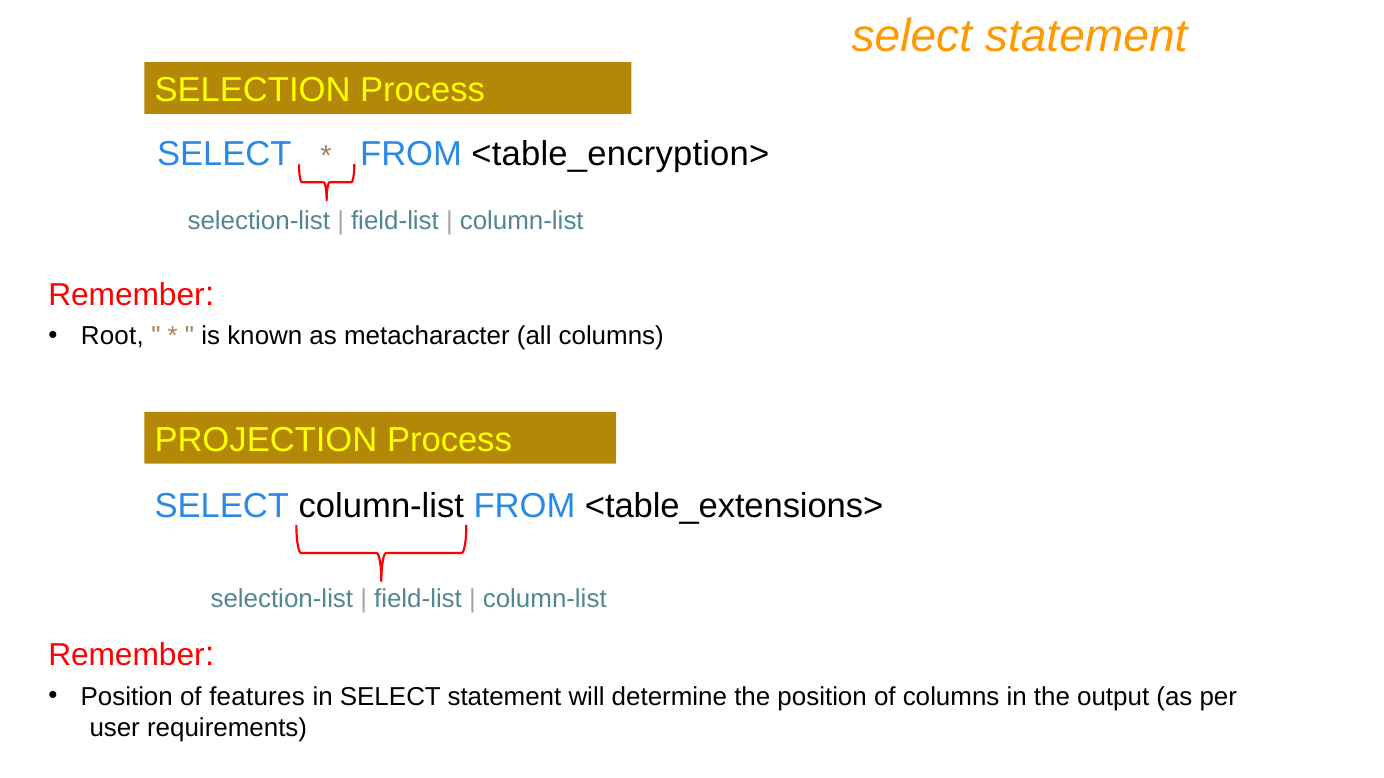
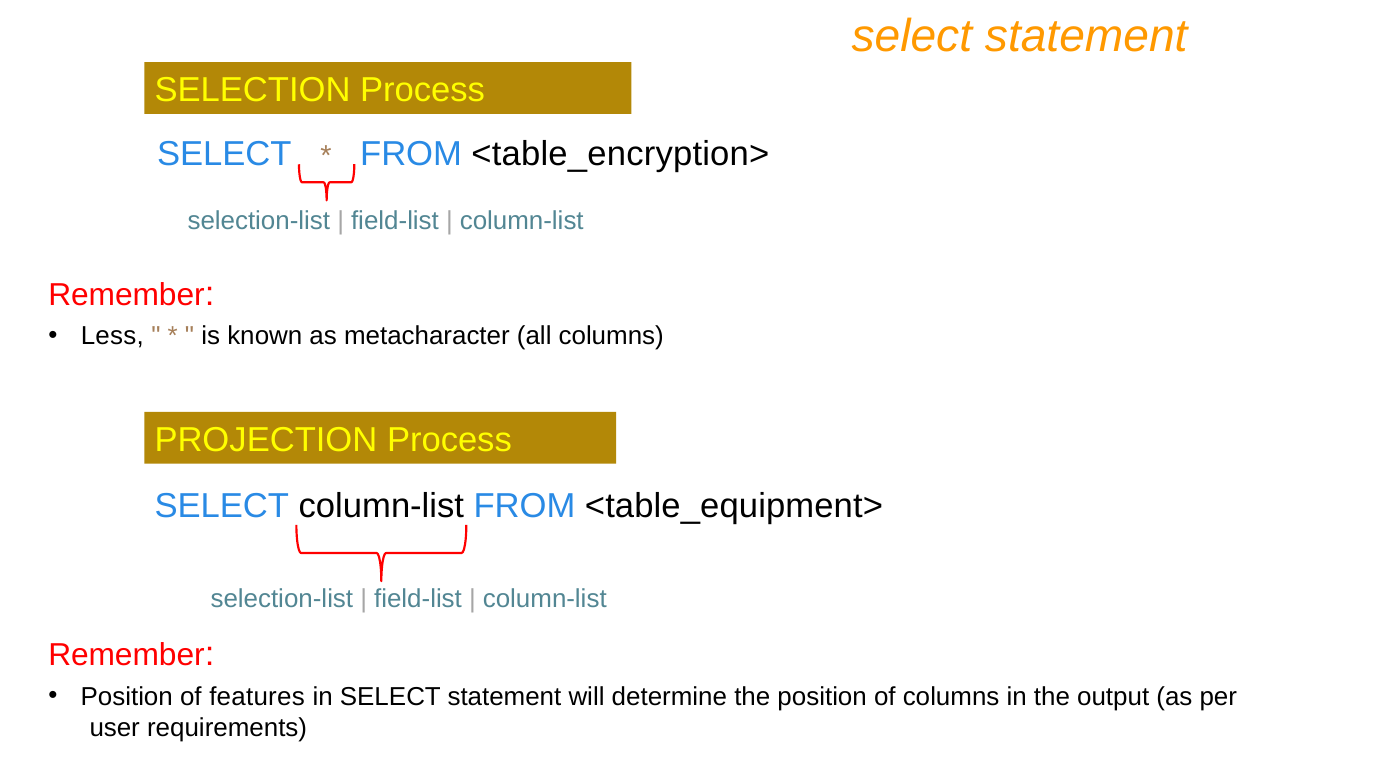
Root: Root -> Less (112, 337)
<table_extensions>: <table_extensions> -> <table_equipment> (734, 506)
